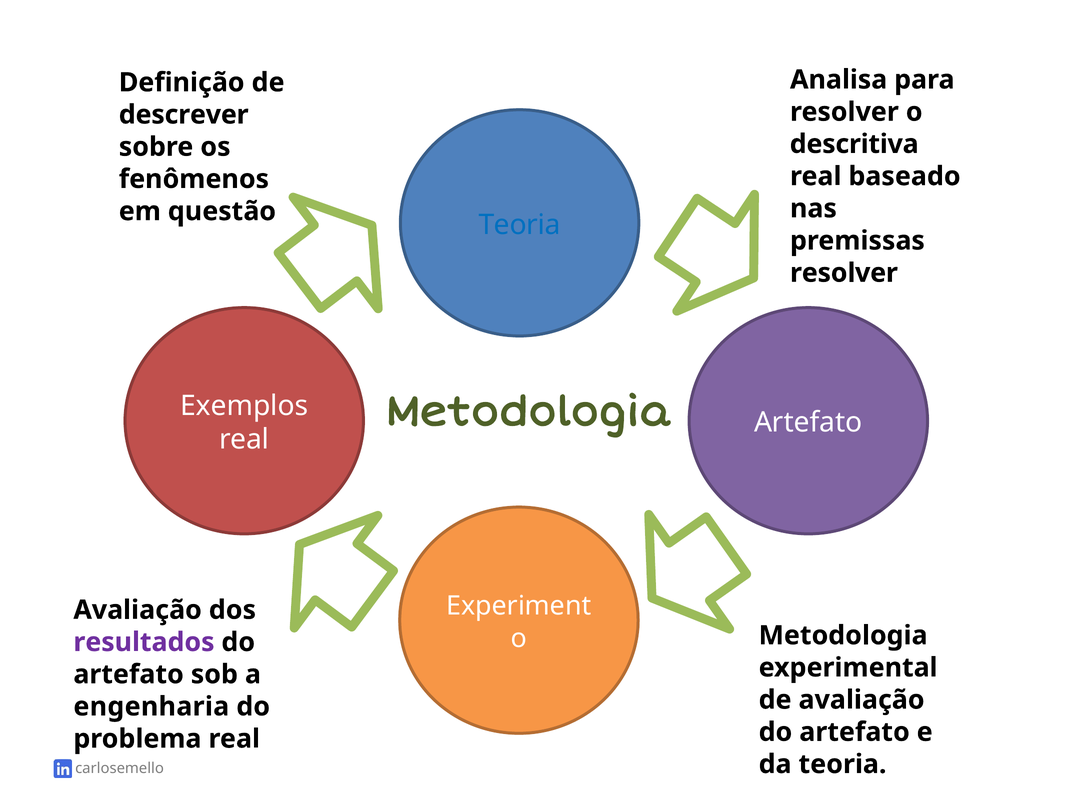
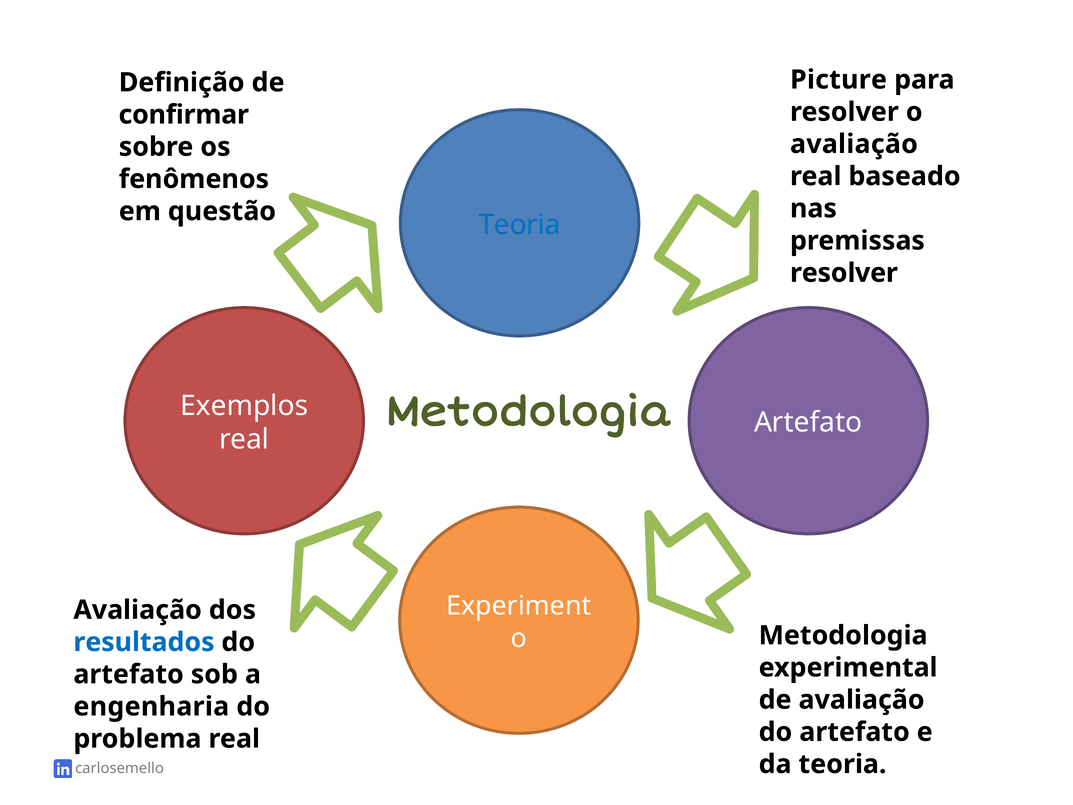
Analisa: Analisa -> Picture (838, 80)
descrever: descrever -> confirmar (184, 115)
descritiva: descritiva -> avaliação (854, 144)
resultados colour: purple -> blue (144, 642)
